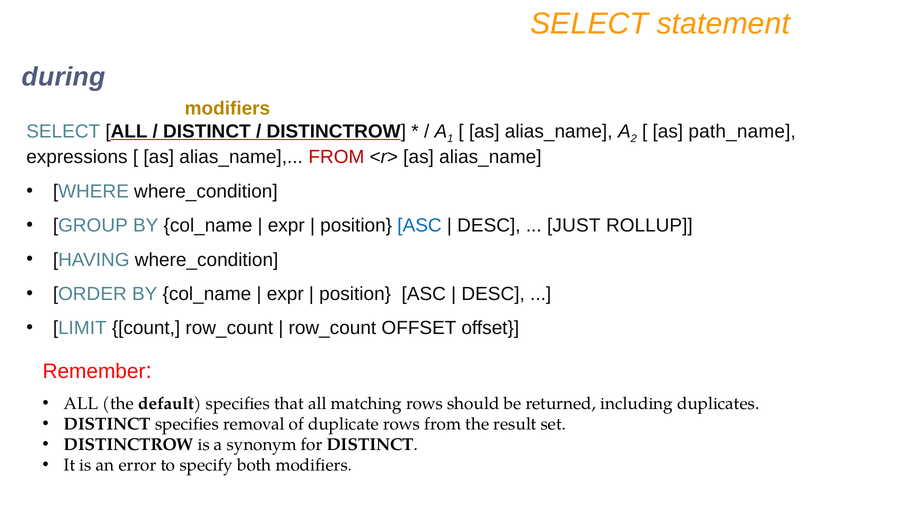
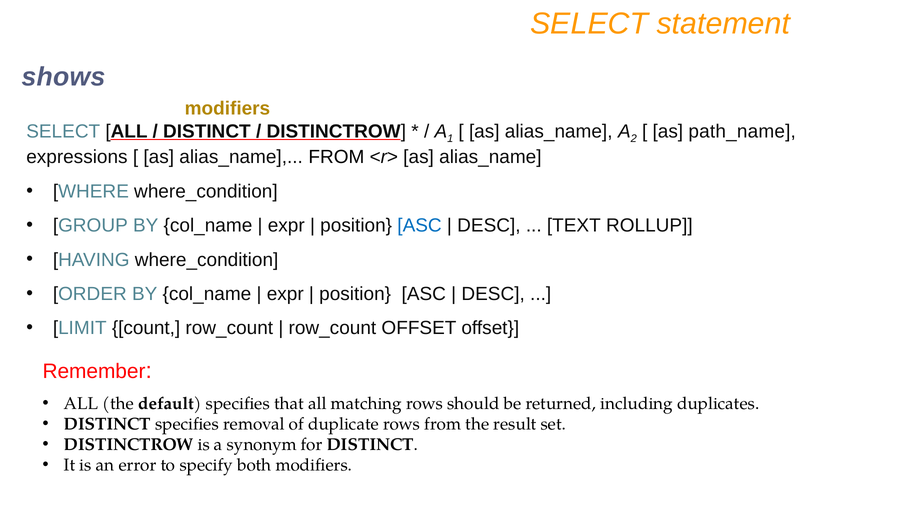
during: during -> shows (64, 77)
FROM colour: red -> black (336, 157)
JUST: JUST -> TEXT (574, 225)
